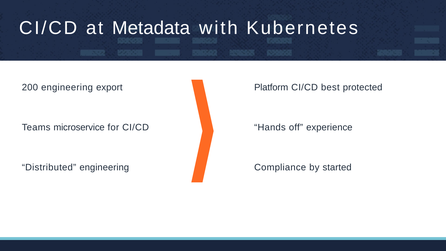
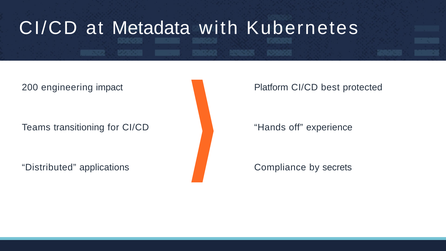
export: export -> impact (109, 87)
microservice: microservice -> transitioning (79, 127)
Distributed engineering: engineering -> applications (104, 167)
started: started -> secrets (337, 167)
